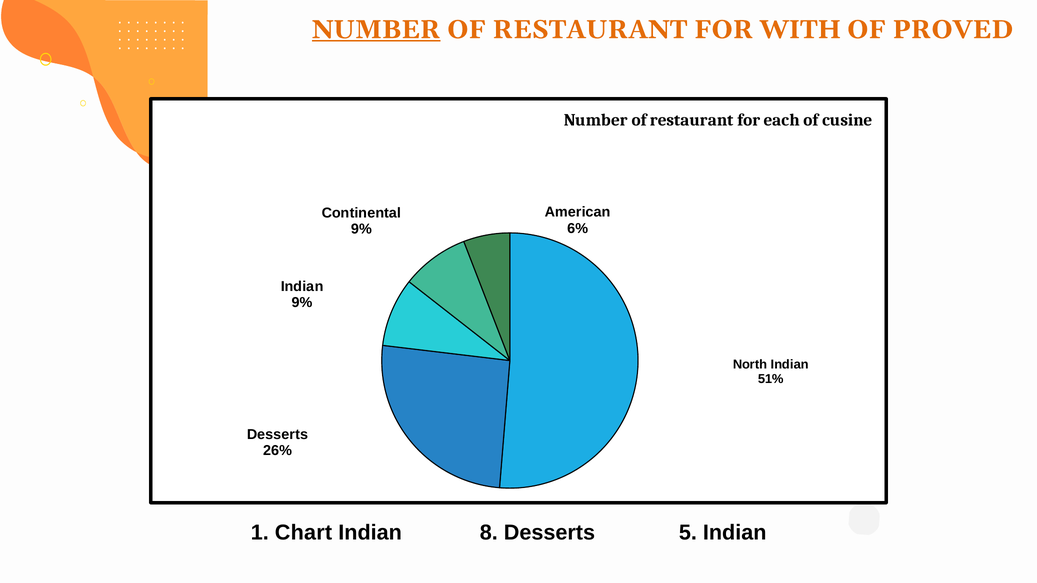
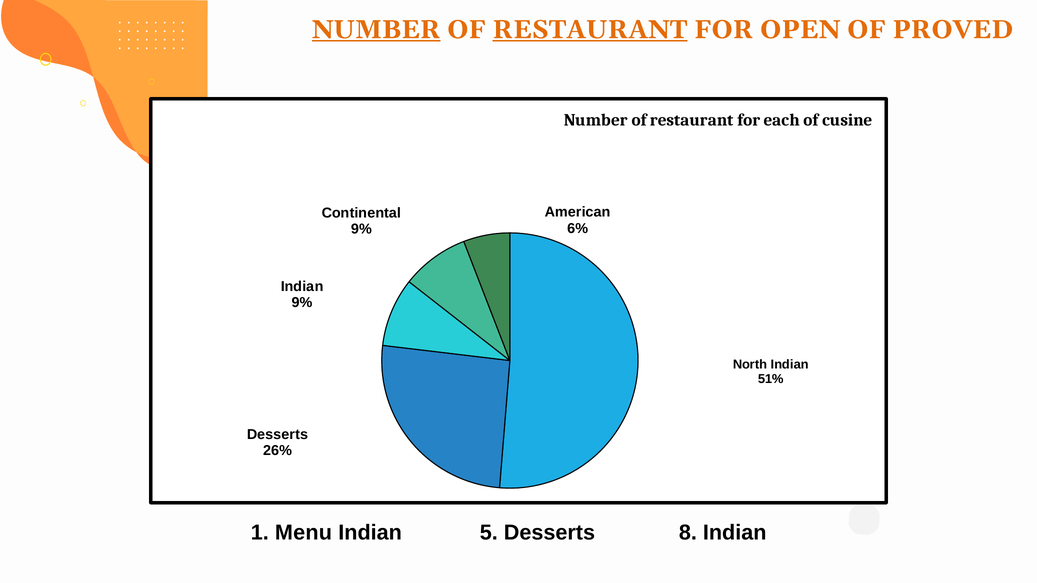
RESTAURANT underline: none -> present (590, 30)
WITH: WITH -> OPEN (800, 30)
Chart: Chart -> Menu (303, 533)
8: 8 -> 5 (489, 533)
5: 5 -> 8 (688, 533)
